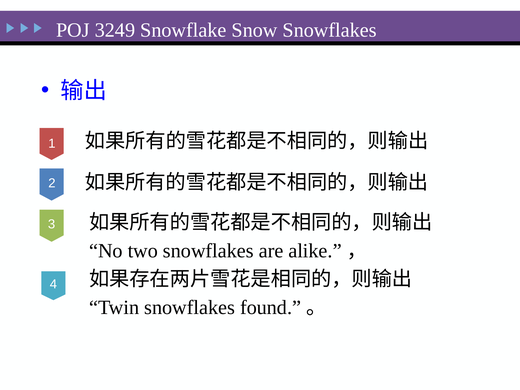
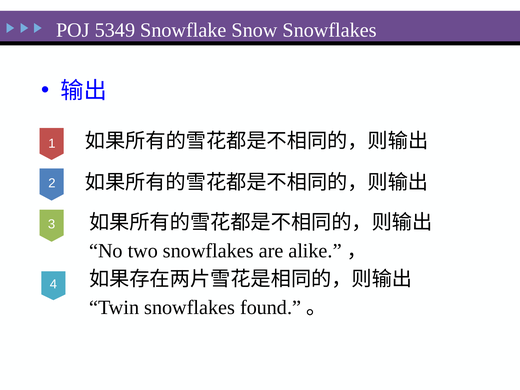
3249: 3249 -> 5349 (115, 30)
